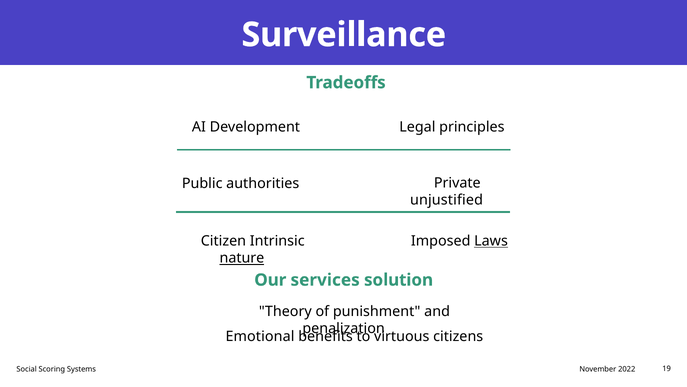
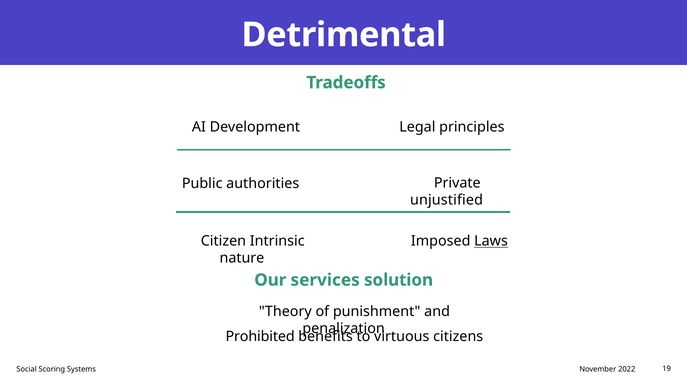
Surveillance: Surveillance -> Detrimental (344, 35)
nature underline: present -> none (242, 258)
Emotional: Emotional -> Prohibited (260, 336)
